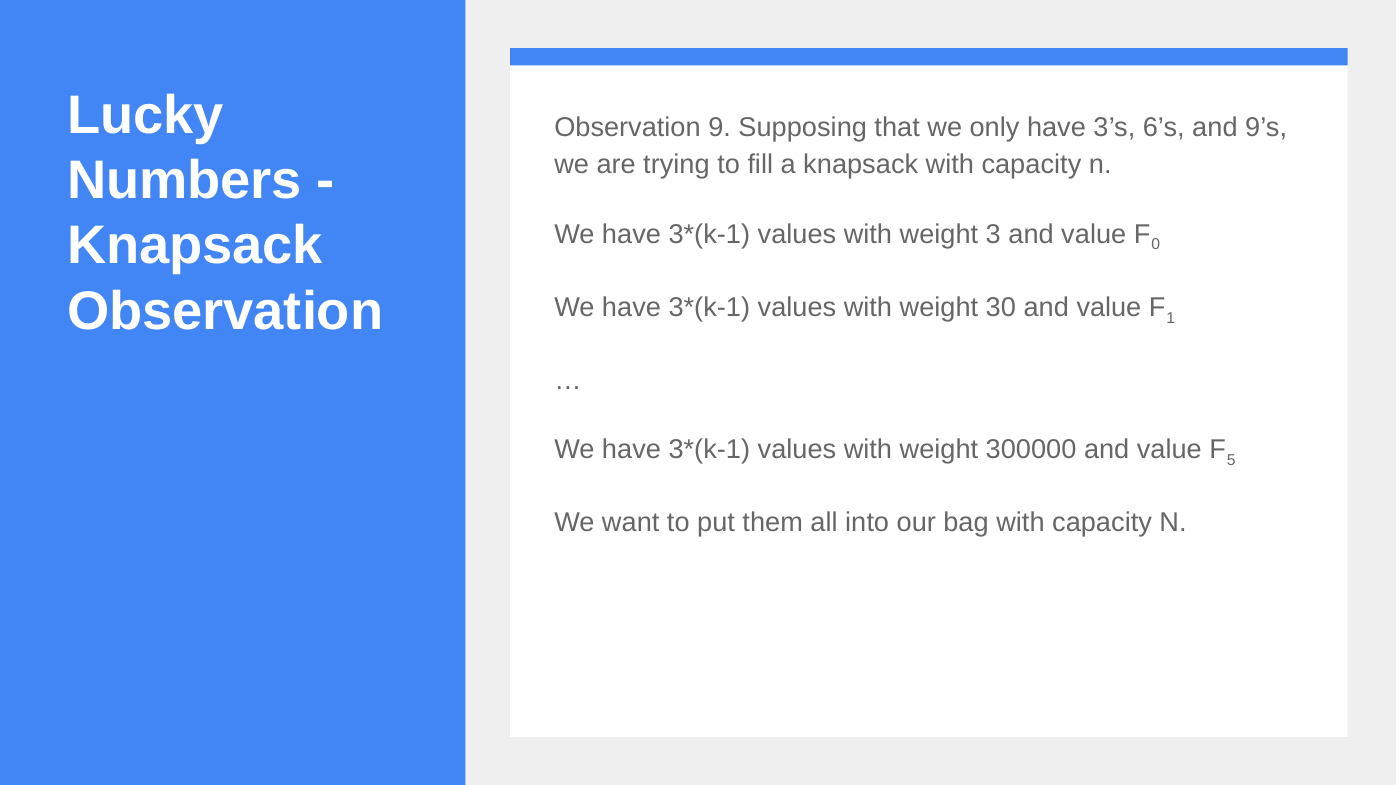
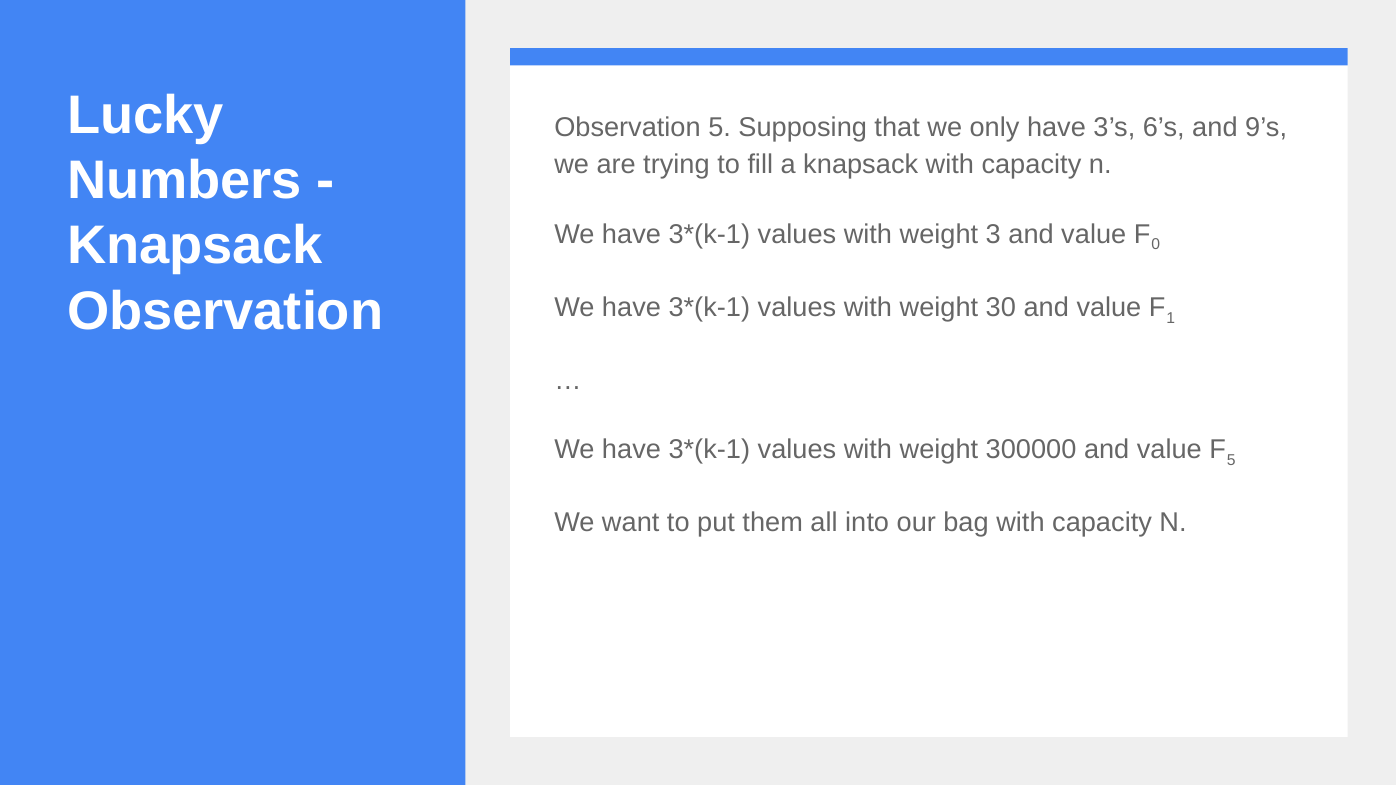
Observation 9: 9 -> 5 (720, 128)
